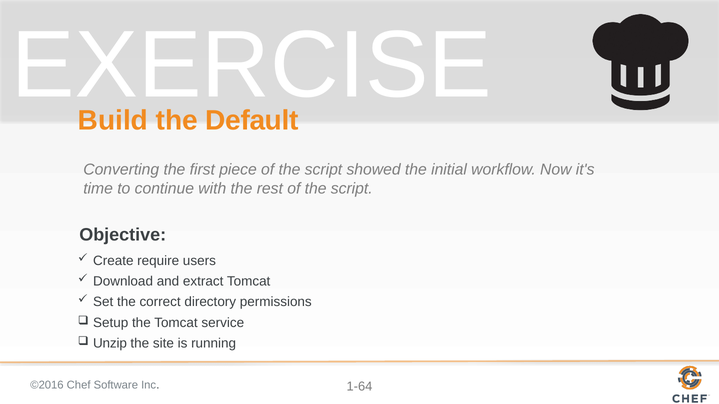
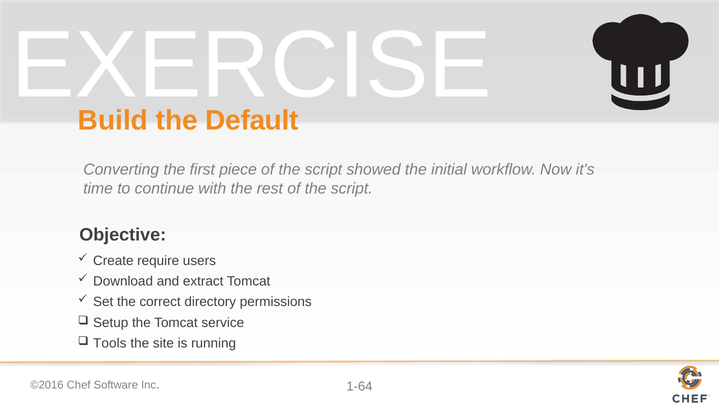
Unzip: Unzip -> Tools (110, 344)
